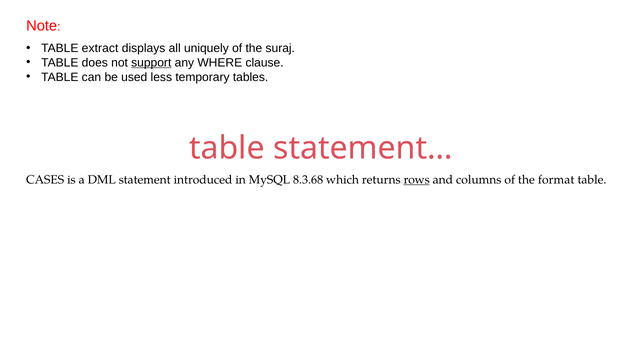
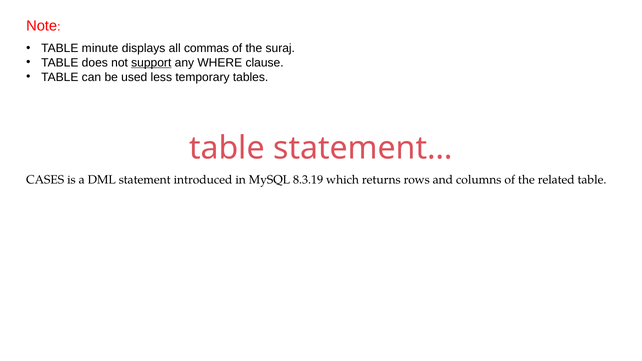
extract: extract -> minute (100, 48)
uniquely: uniquely -> commas (206, 48)
8.3.68: 8.3.68 -> 8.3.19 (308, 180)
rows underline: present -> none (417, 180)
format: format -> related (556, 180)
